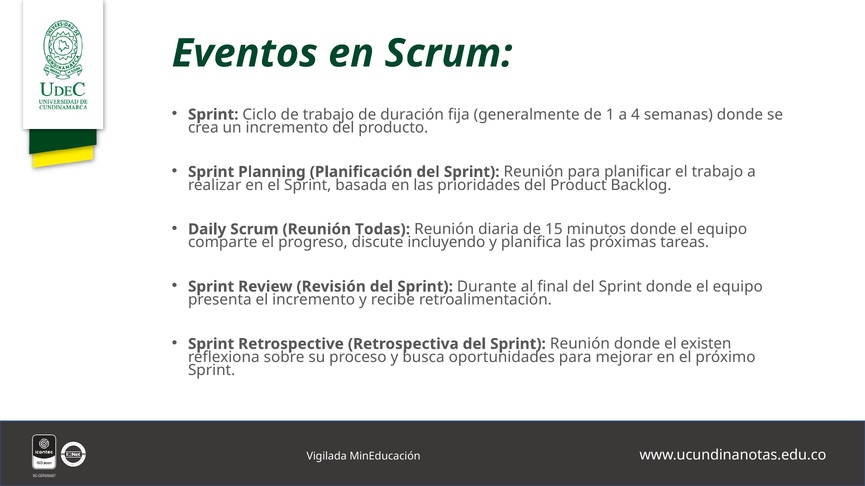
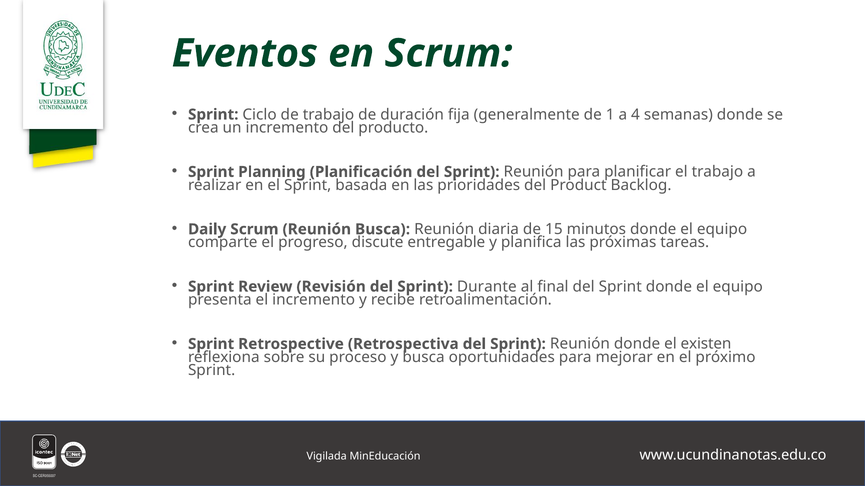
Reunión Todas: Todas -> Busca (383, 229)
incluyendo: incluyendo -> entregable (446, 243)
